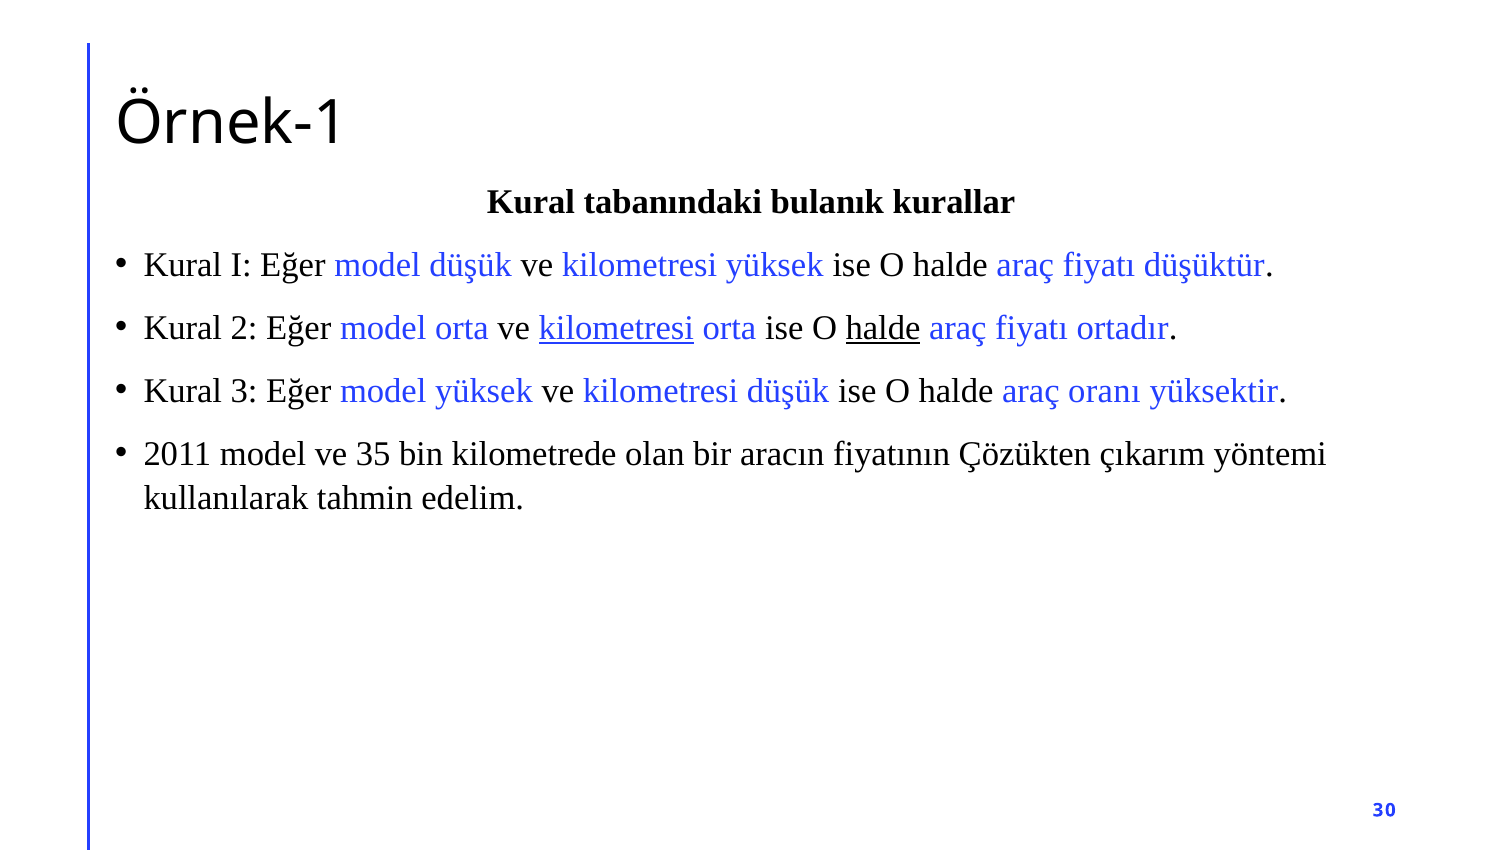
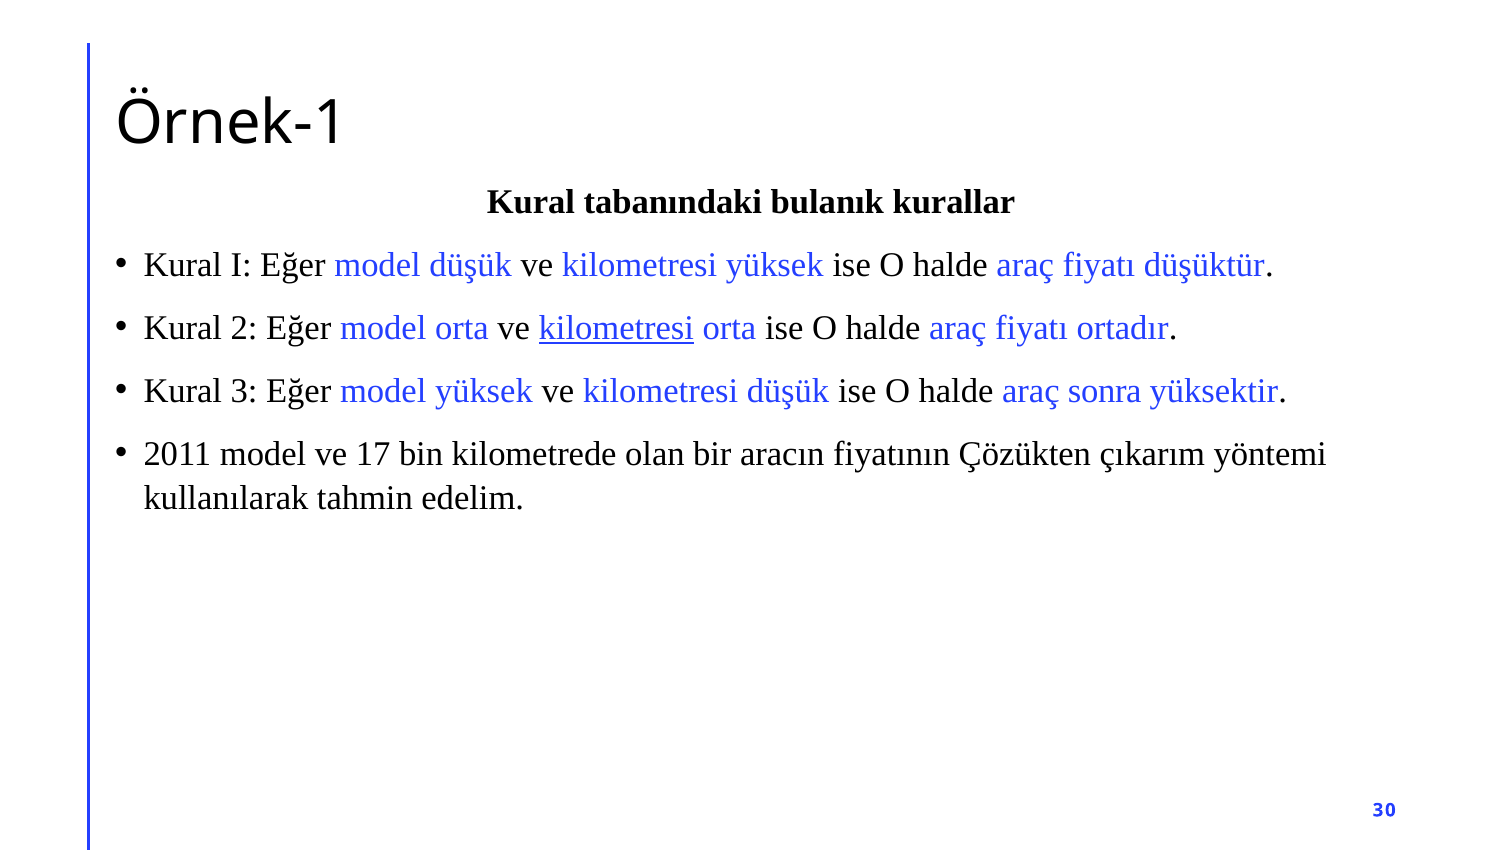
halde underline: present -> none (883, 328)
oranı: oranı -> sonra (1105, 391)
35: 35 -> 17 (373, 454)
